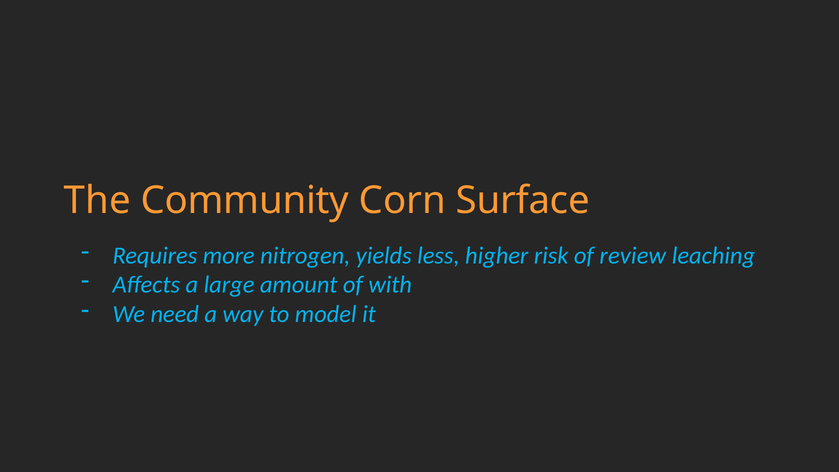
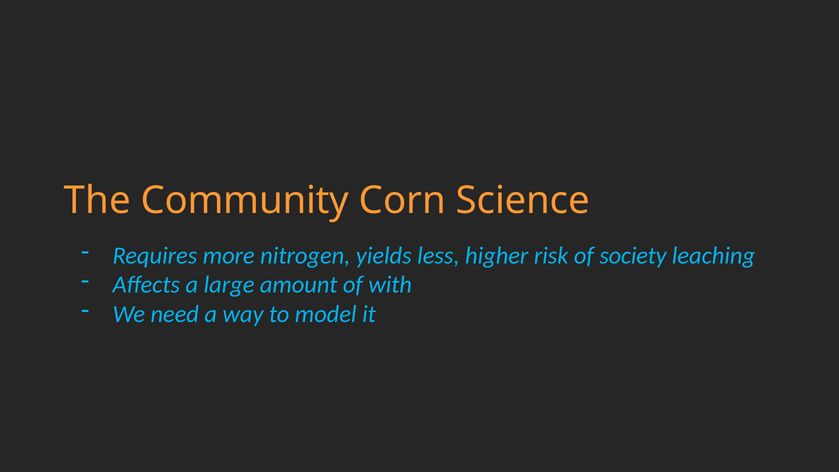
Surface: Surface -> Science (523, 200)
review: review -> society (633, 255)
